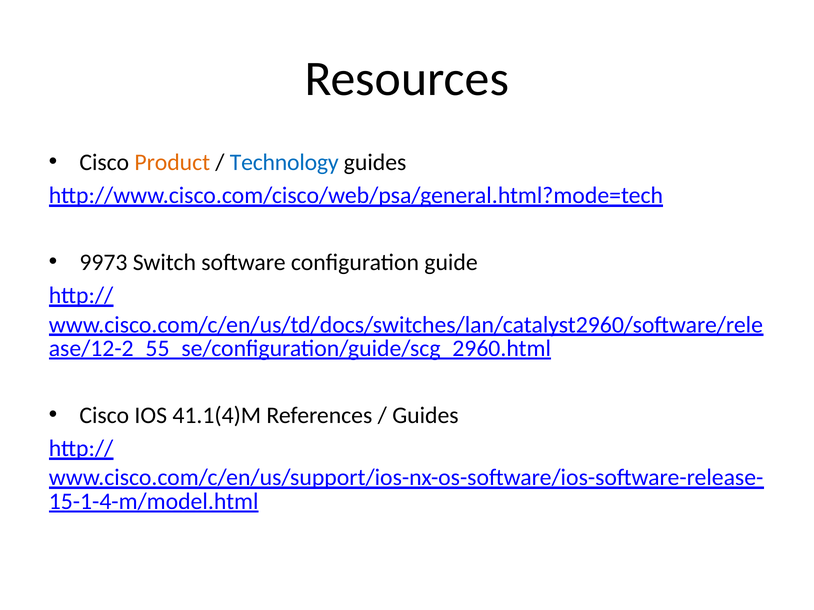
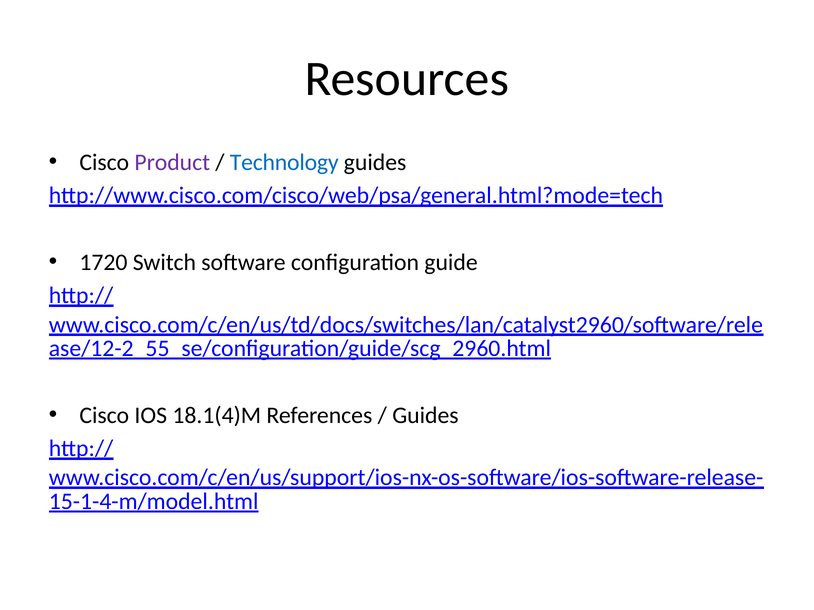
Product colour: orange -> purple (172, 162)
9973: 9973 -> 1720 (103, 263)
41.1(4)M: 41.1(4)M -> 18.1(4)M (217, 416)
